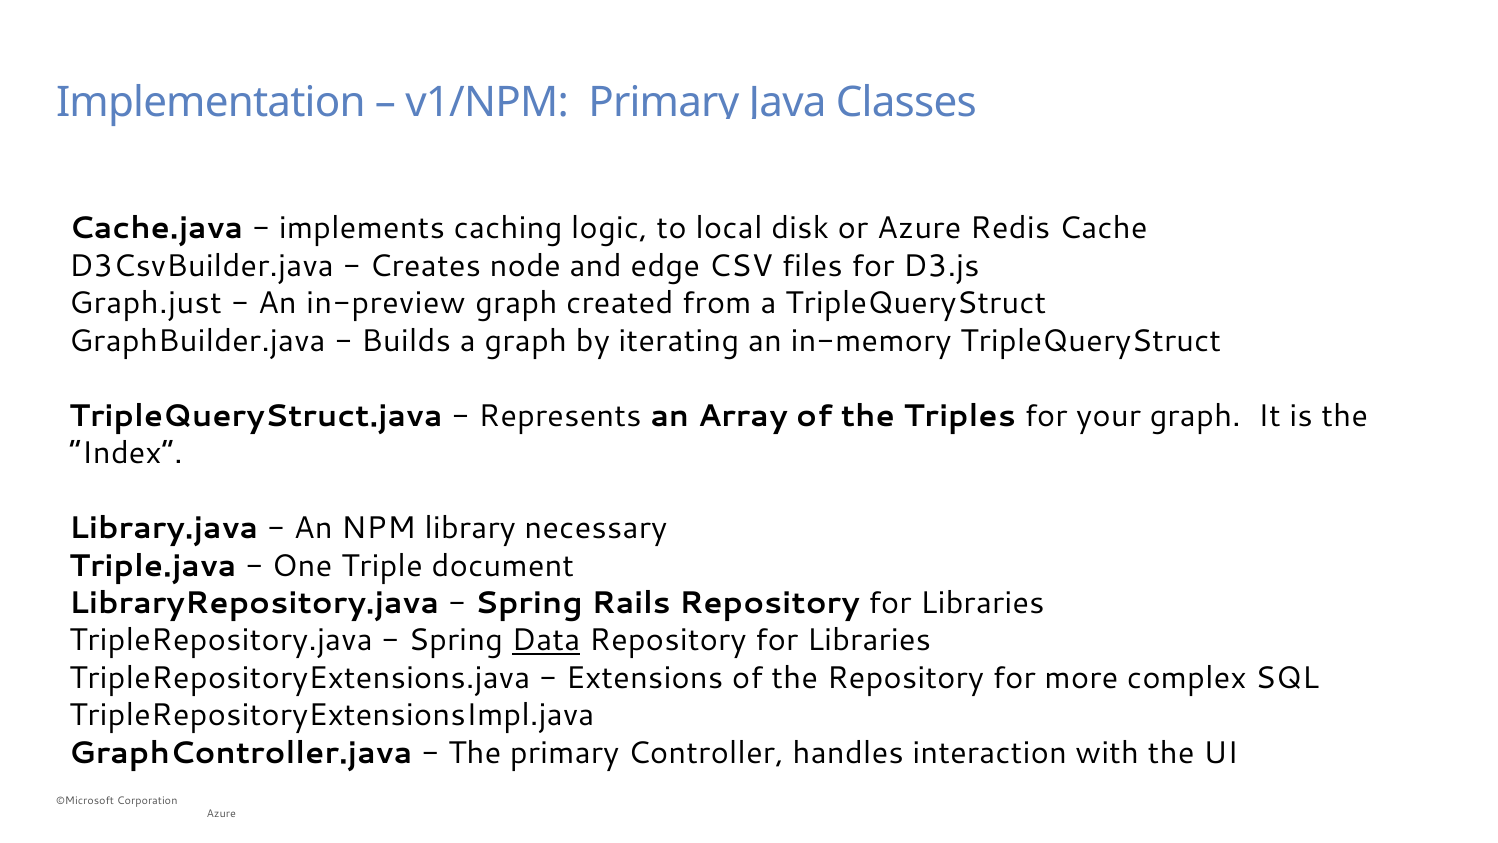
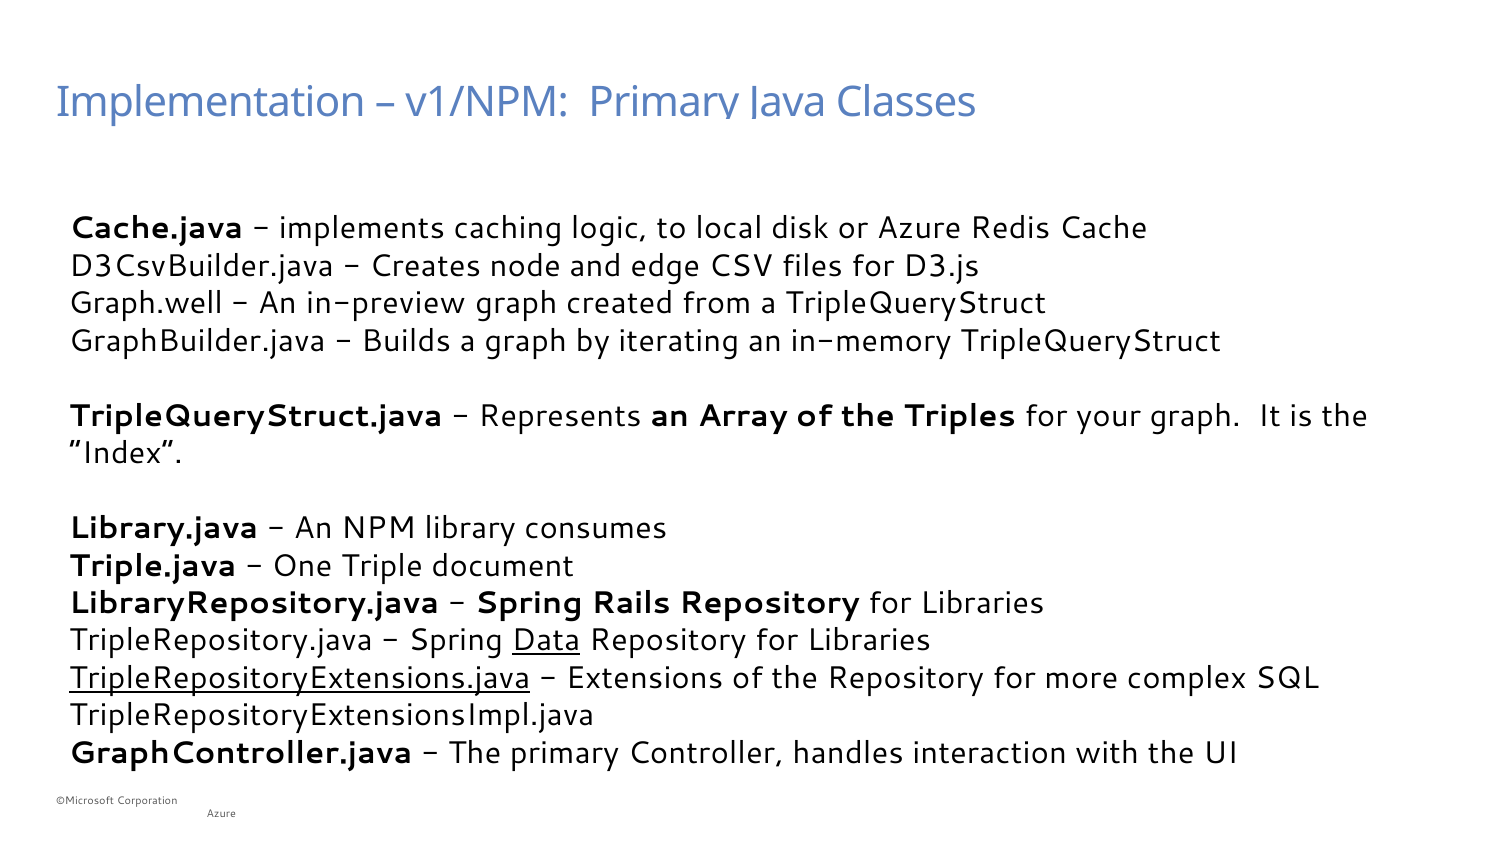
Graph.just: Graph.just -> Graph.well (146, 303)
necessary: necessary -> consumes (596, 528)
TripleRepositoryExtensions.java underline: none -> present (300, 678)
